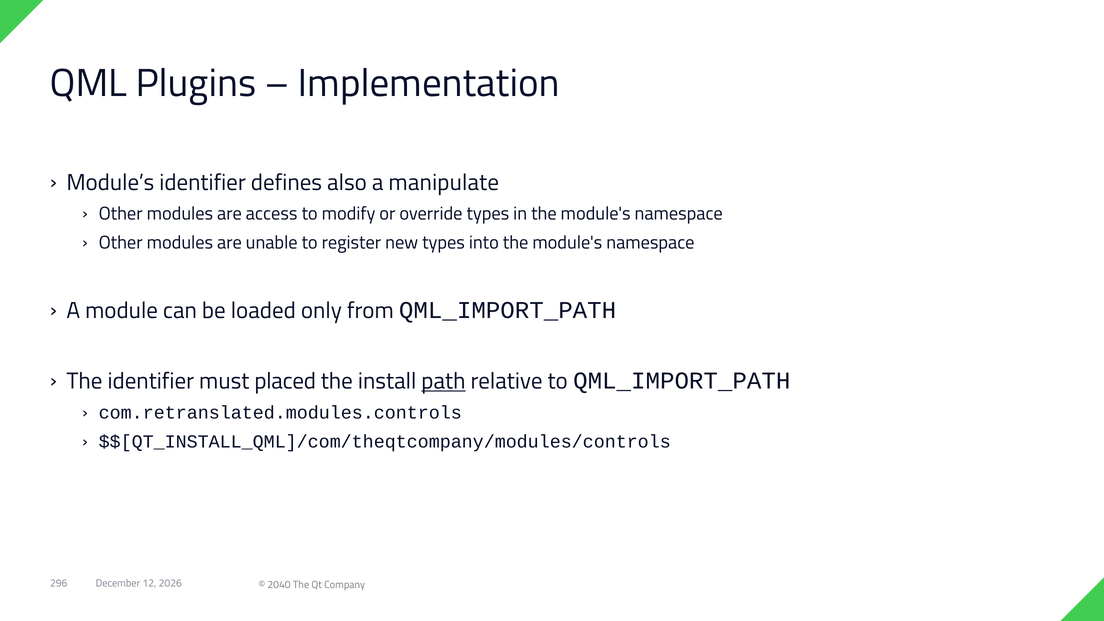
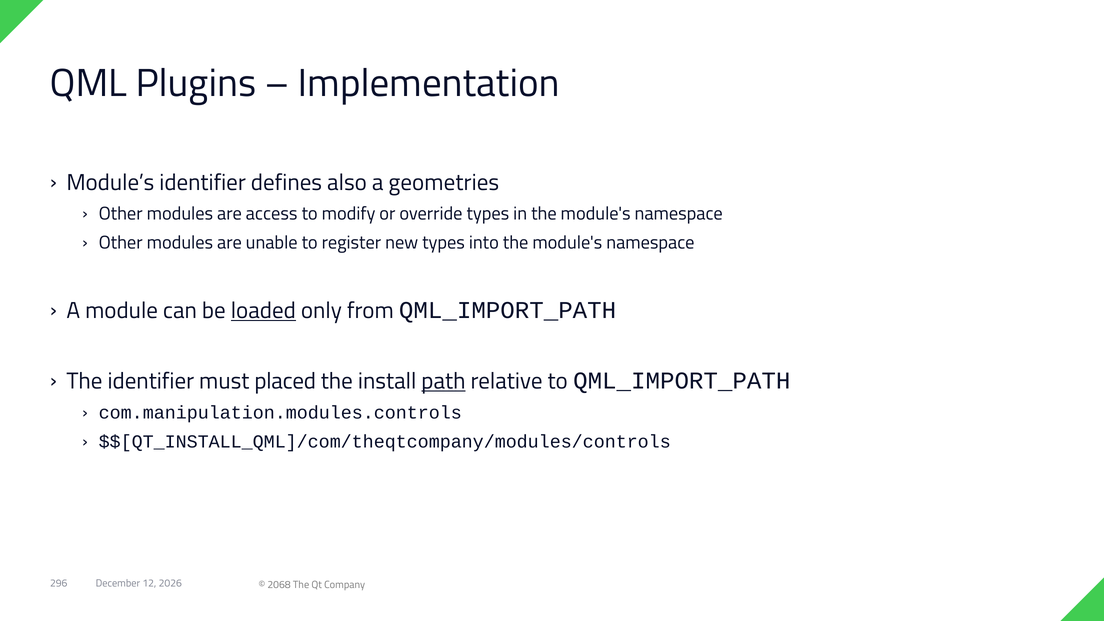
manipulate: manipulate -> geometries (444, 183)
loaded underline: none -> present (263, 311)
com.retranslated.modules.controls: com.retranslated.modules.controls -> com.manipulation.modules.controls (280, 413)
2040: 2040 -> 2068 (279, 585)
